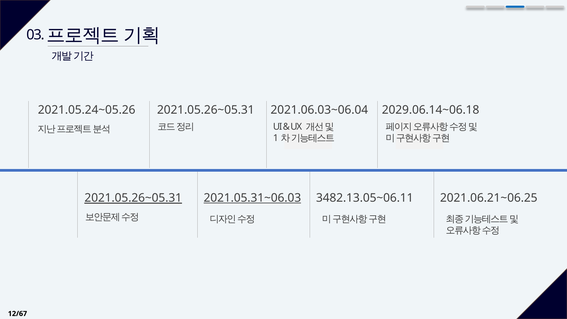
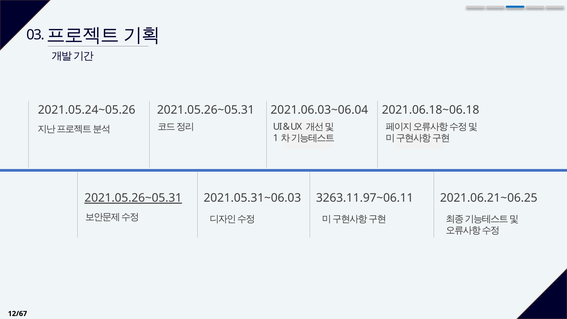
2029.06.14~06.18: 2029.06.14~06.18 -> 2021.06.18~06.18 (431, 110)
2021.05.31~06.03 underline: present -> none (252, 198)
3482.13.05~06.11: 3482.13.05~06.11 -> 3263.11.97~06.11 (365, 198)
